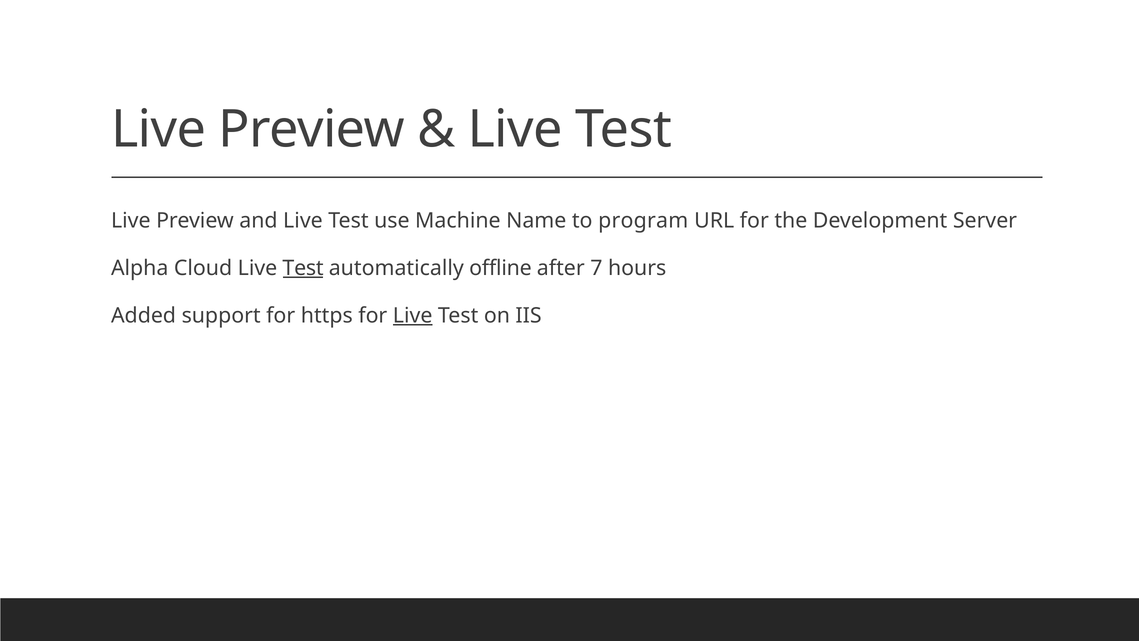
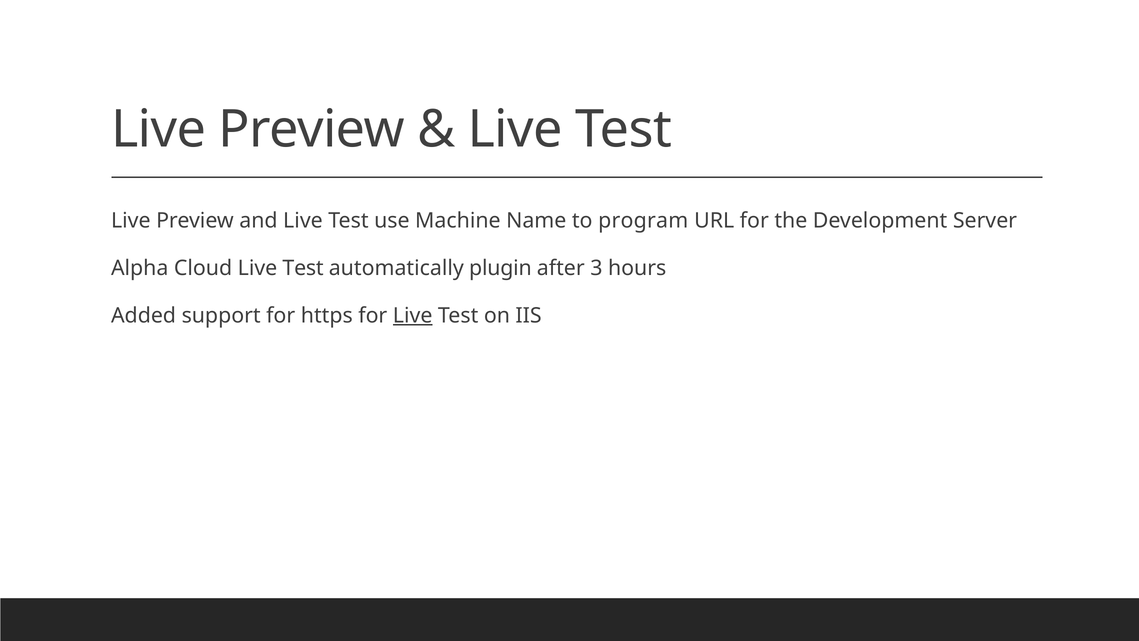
Test underline: present -> none (303, 268)
offline: offline -> plugin (500, 268)
7: 7 -> 3 (596, 268)
